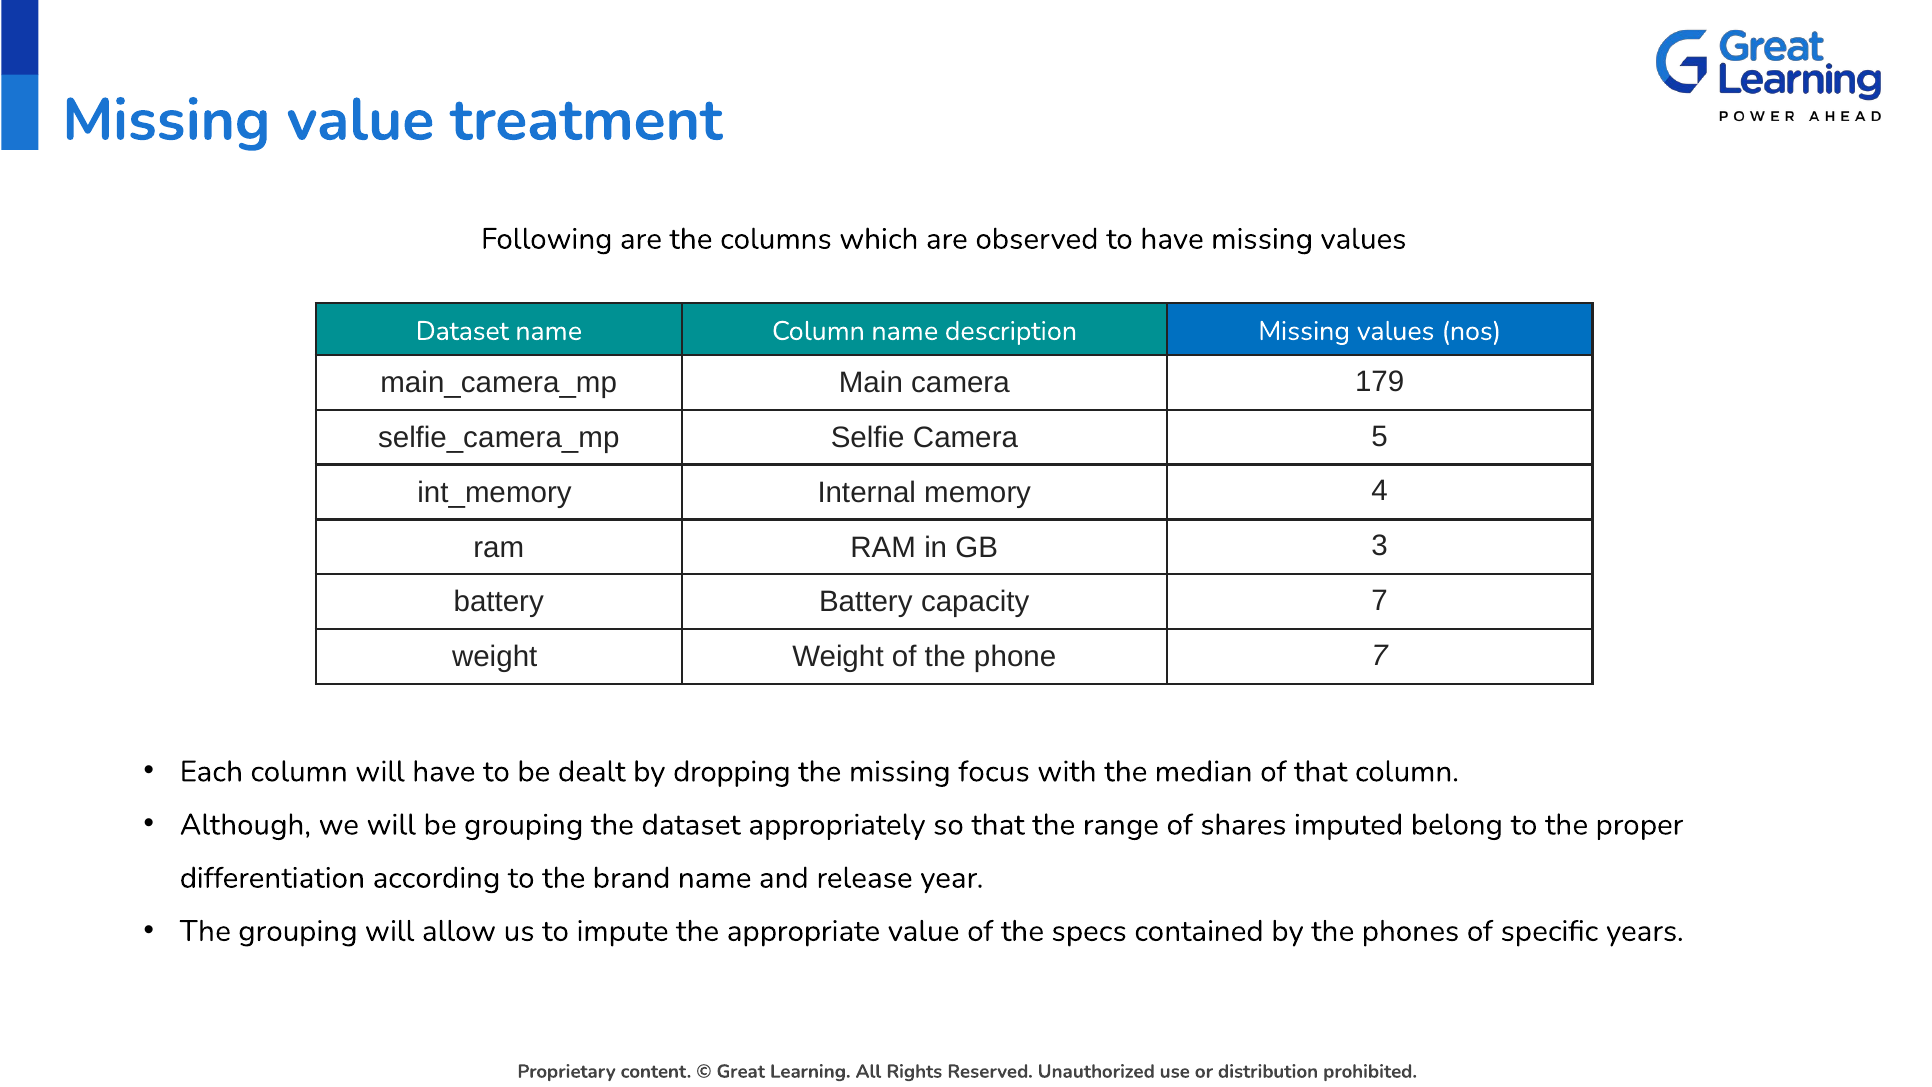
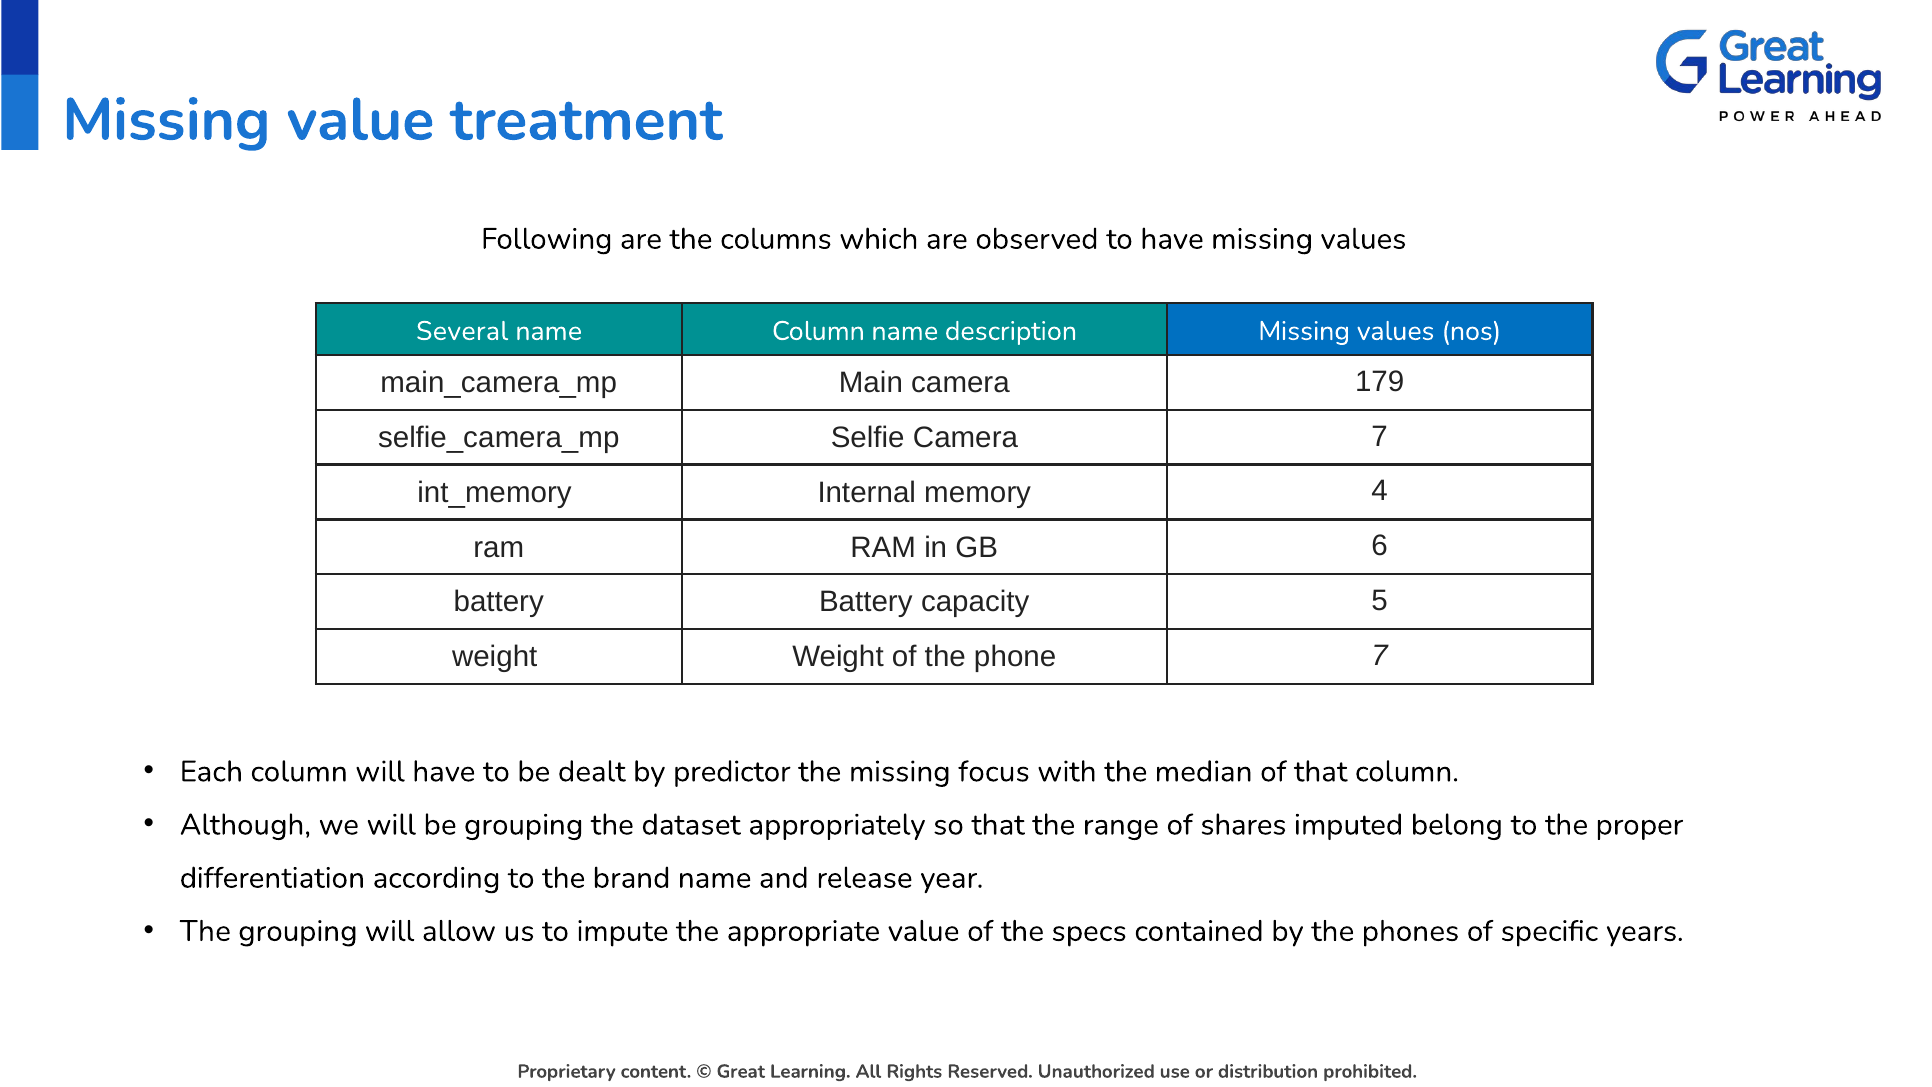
Dataset: Dataset -> Several (462, 331)
Camera 5: 5 -> 7 (1380, 436)
3: 3 -> 6 (1380, 546)
capacity 7: 7 -> 5 (1380, 601)
dropping: dropping -> predictor (732, 771)
